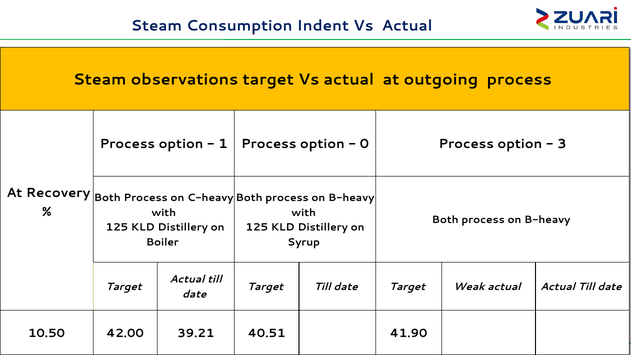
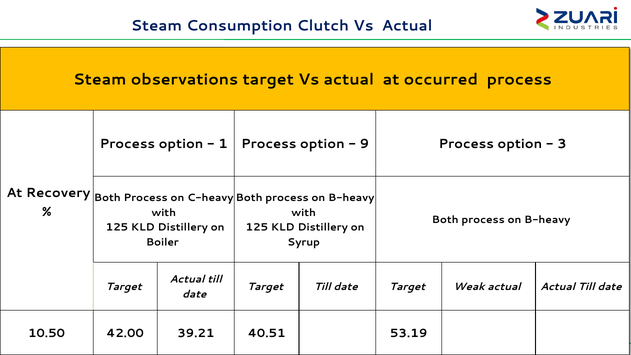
Indent: Indent -> Clutch (323, 26)
outgoing: outgoing -> occurred (441, 80)
0: 0 -> 9 (364, 144)
41.90: 41.90 -> 53.19 (409, 333)
